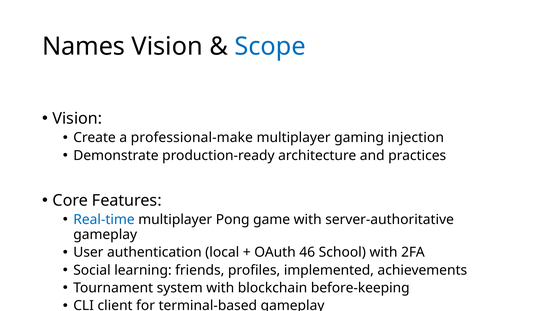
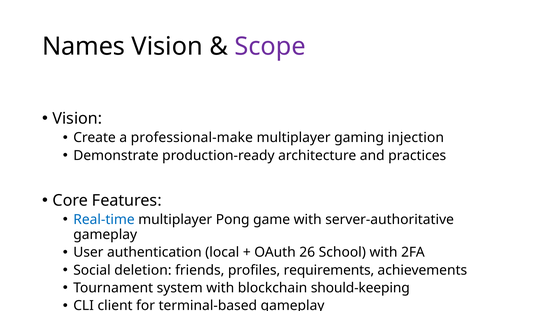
Scope colour: blue -> purple (270, 46)
46: 46 -> 26 (307, 252)
Social learning: learning -> deletion (143, 270)
implemented: implemented -> requirements (329, 270)
before-keeping: before-keeping -> should-keeping (360, 288)
